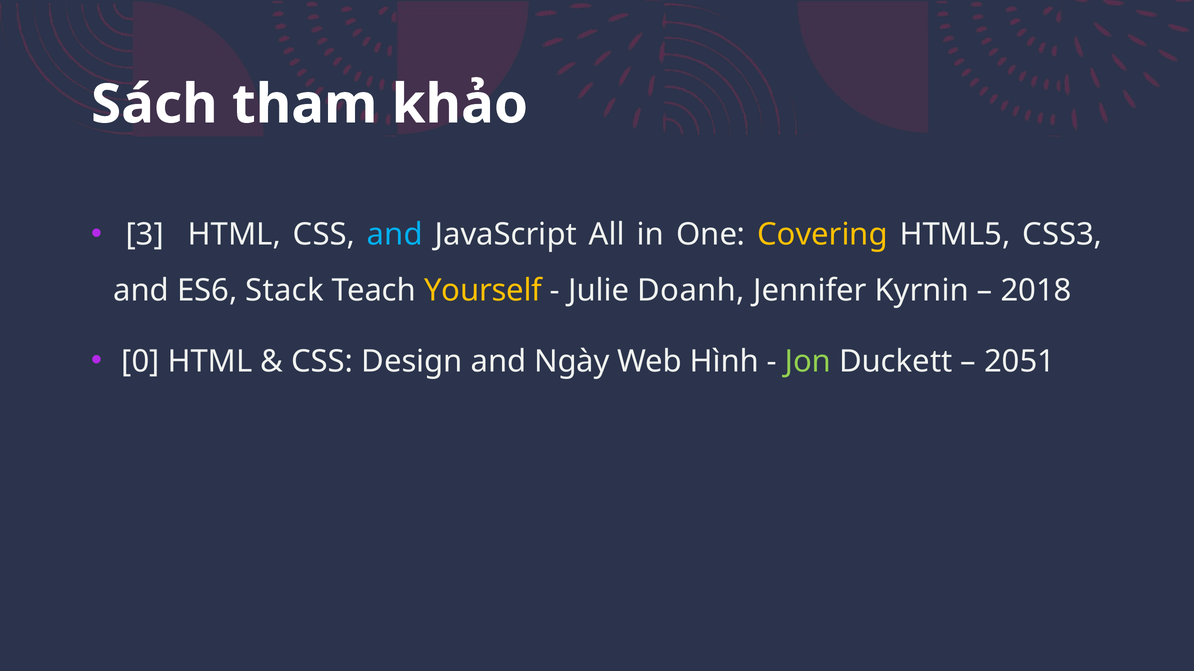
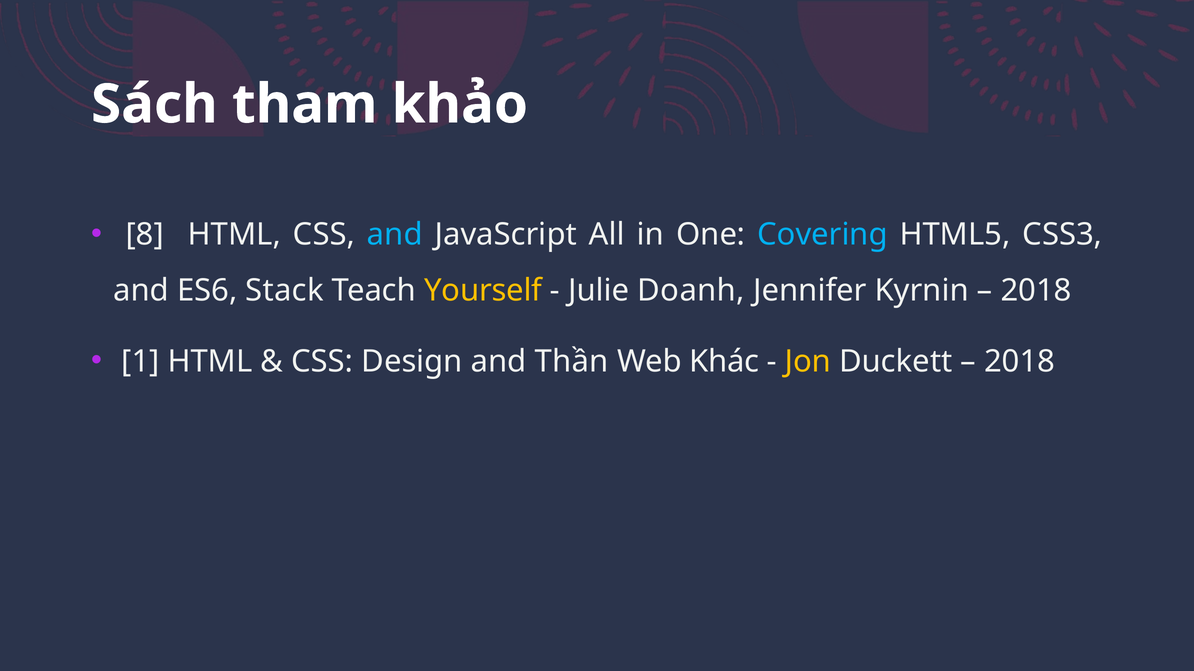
3: 3 -> 8 (145, 235)
Covering colour: yellow -> light blue (823, 235)
0: 0 -> 1 (141, 362)
Ngày: Ngày -> Thần (572, 362)
Hình: Hình -> Khác (724, 362)
Jon colour: light green -> yellow (808, 362)
2051: 2051 -> 2018 (1020, 362)
